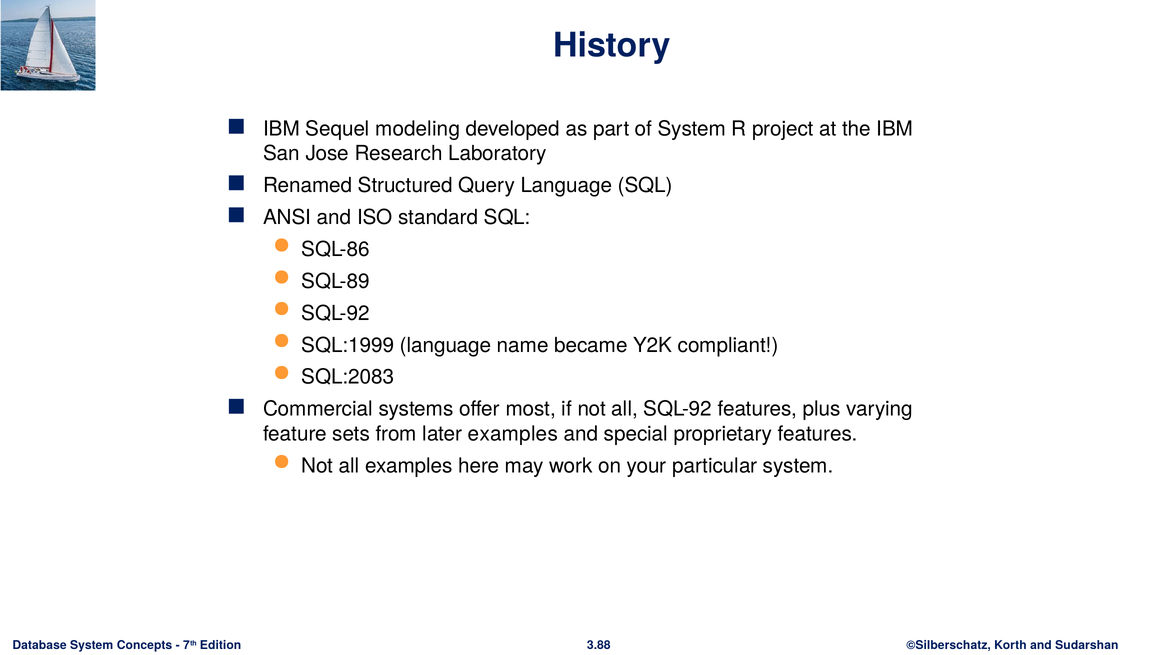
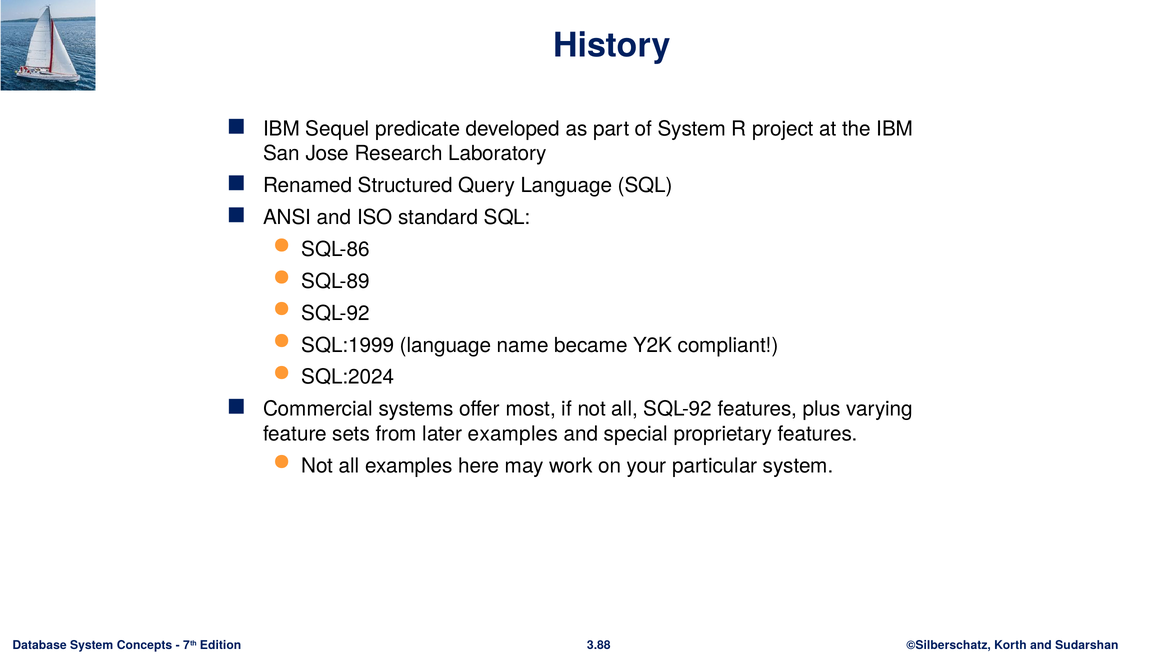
modeling: modeling -> predicate (418, 129)
SQL:2083: SQL:2083 -> SQL:2024 (348, 377)
